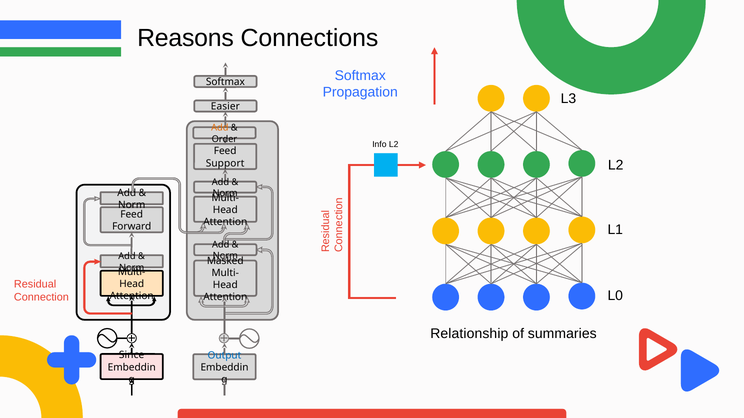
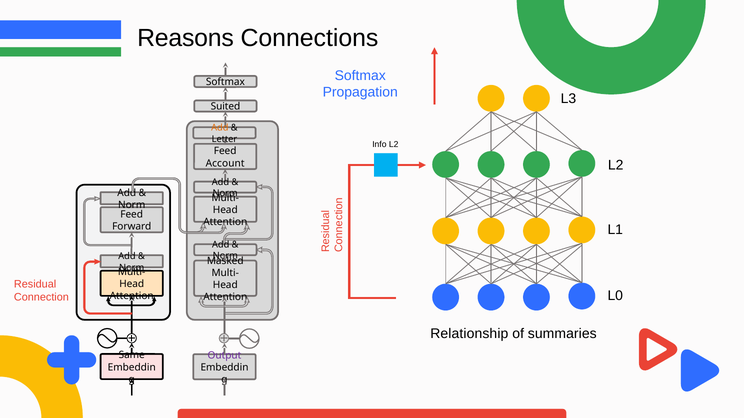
Easier: Easier -> Suited (225, 107)
Order: Order -> Letter (224, 139)
Support: Support -> Account (225, 163)
Since: Since -> Same (132, 356)
Output colour: blue -> purple (224, 356)
